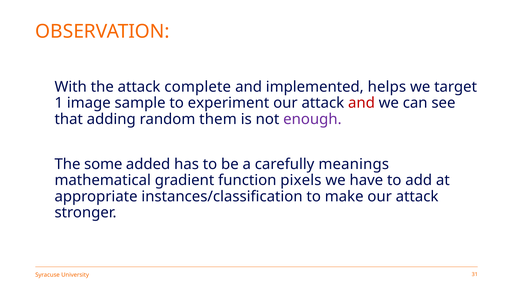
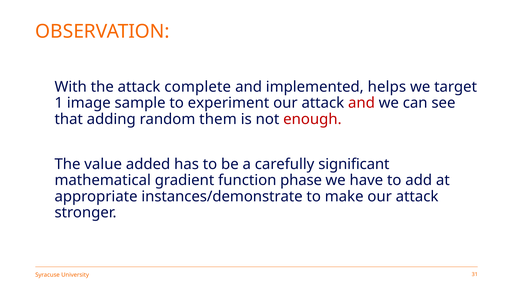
enough colour: purple -> red (312, 119)
some: some -> value (103, 164)
meanings: meanings -> significant (354, 164)
pixels: pixels -> phase (301, 181)
instances/classification: instances/classification -> instances/demonstrate (222, 197)
